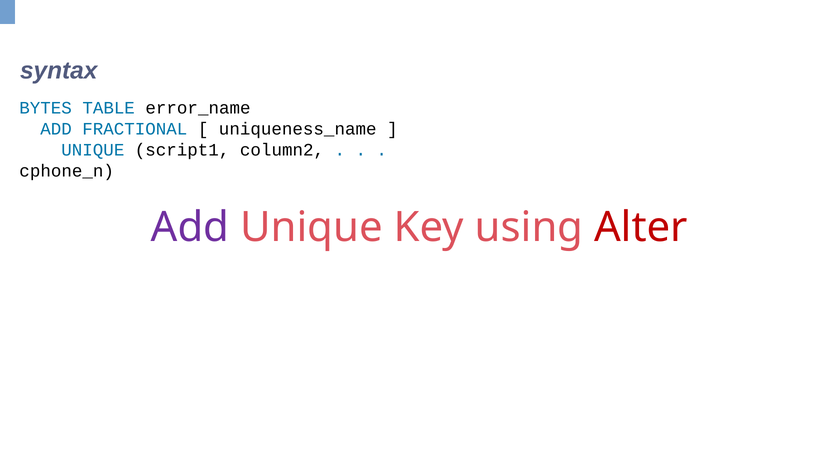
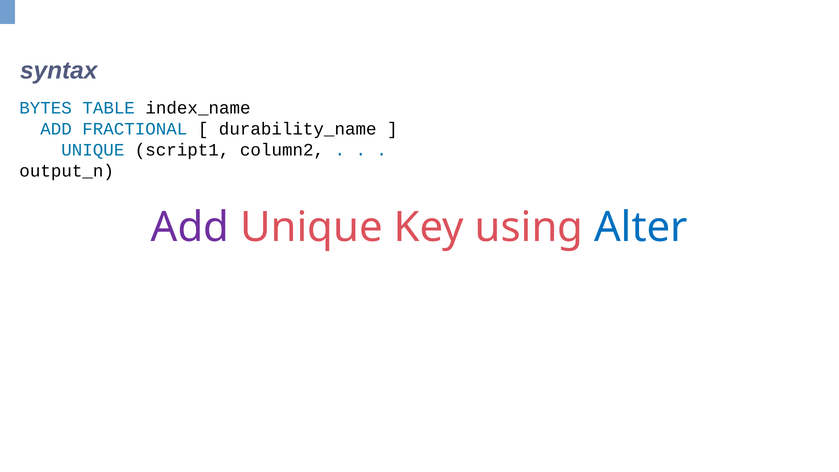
error_name: error_name -> index_name (198, 108)
uniqueness_name: uniqueness_name -> durability_name (298, 129)
cphone_n: cphone_n -> output_n (67, 171)
Alter colour: red -> blue (641, 228)
